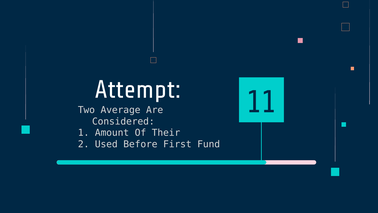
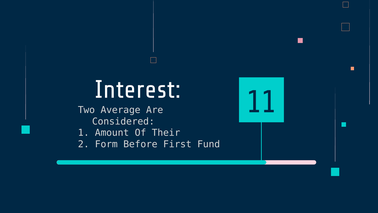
Attempt: Attempt -> Interest (138, 90)
Used: Used -> Form (106, 144)
